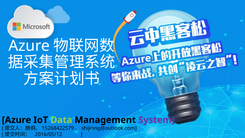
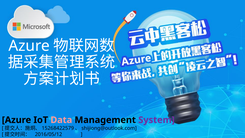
Data colour: light green -> pink (61, 120)
